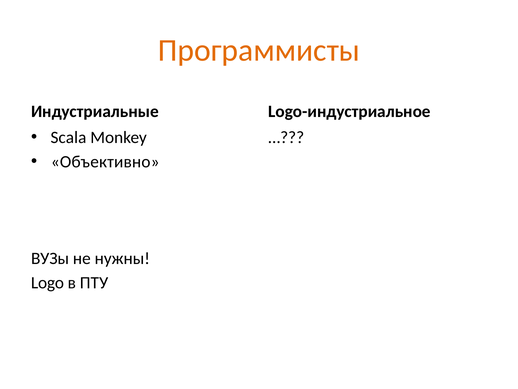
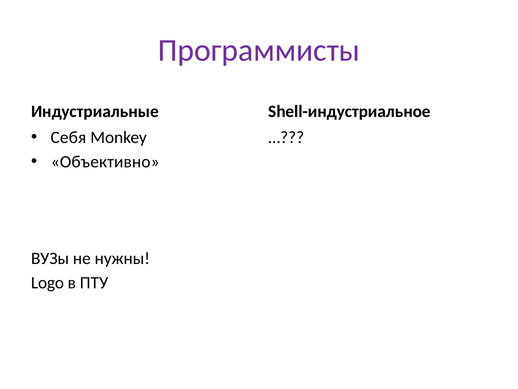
Программисты colour: orange -> purple (259, 50)
Logo-индустриальное: Logo-индустриальное -> Shell-индустриальное (349, 111)
Scala: Scala -> Себя (68, 137)
